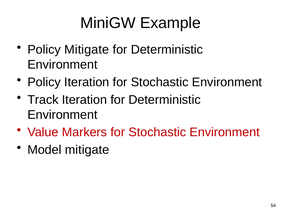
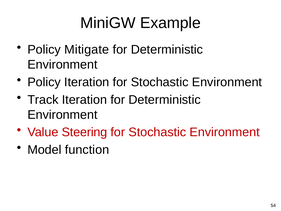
Markers: Markers -> Steering (85, 132)
Model mitigate: mitigate -> function (87, 150)
